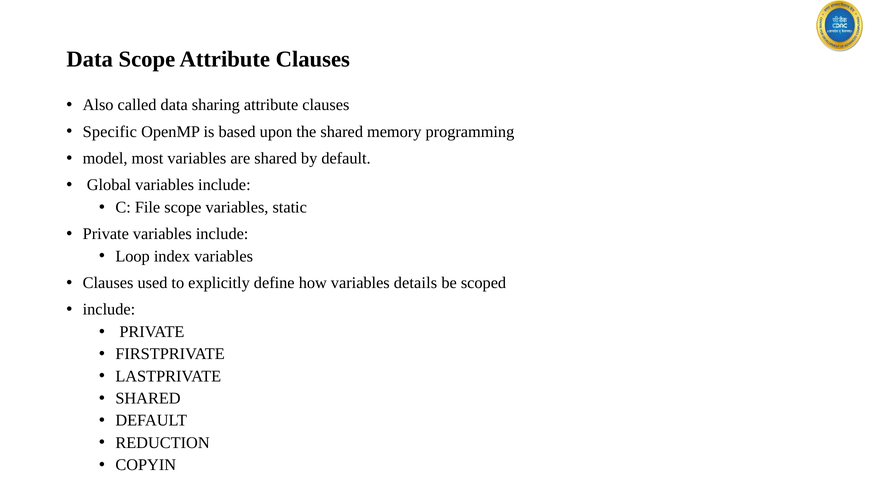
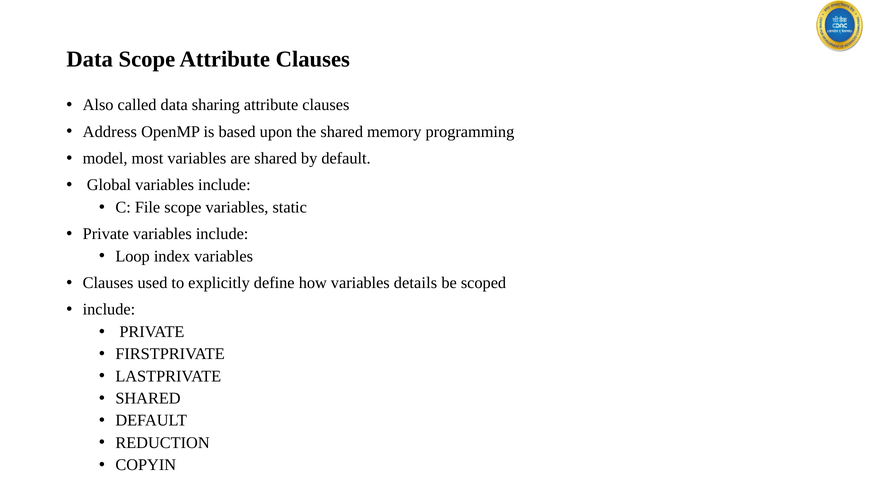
Specific: Specific -> Address (110, 132)
